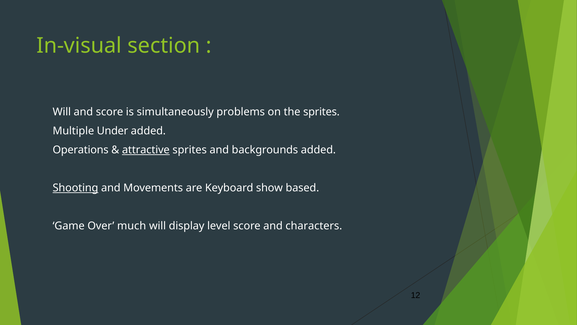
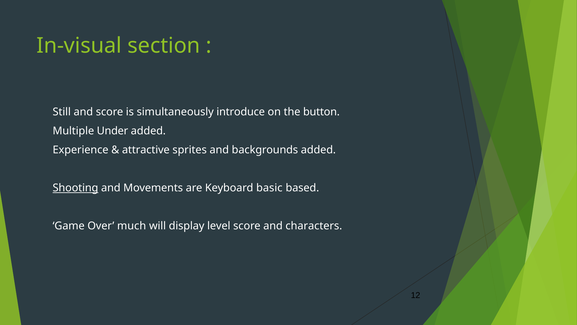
Will: Will -> Still (62, 112)
problems: problems -> introduce (241, 112)
the sprites: sprites -> button (321, 112)
Operations: Operations -> Experience (81, 150)
attractive underline: present -> none (146, 150)
show: show -> basic (269, 188)
